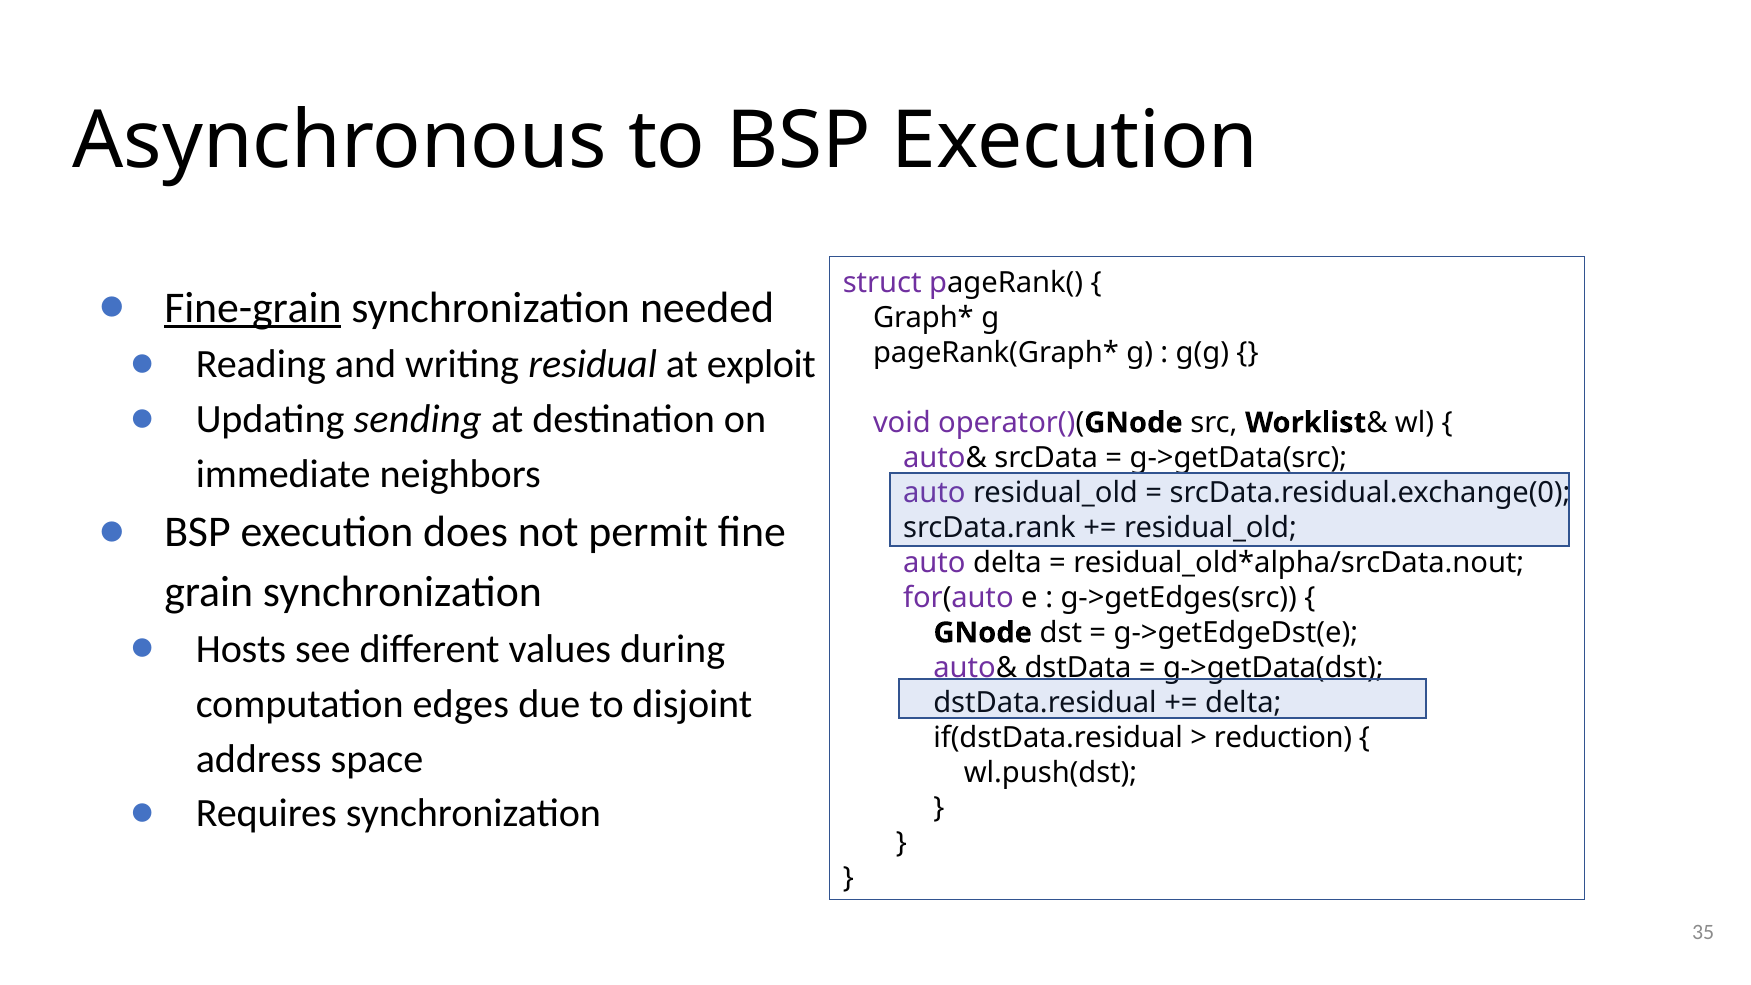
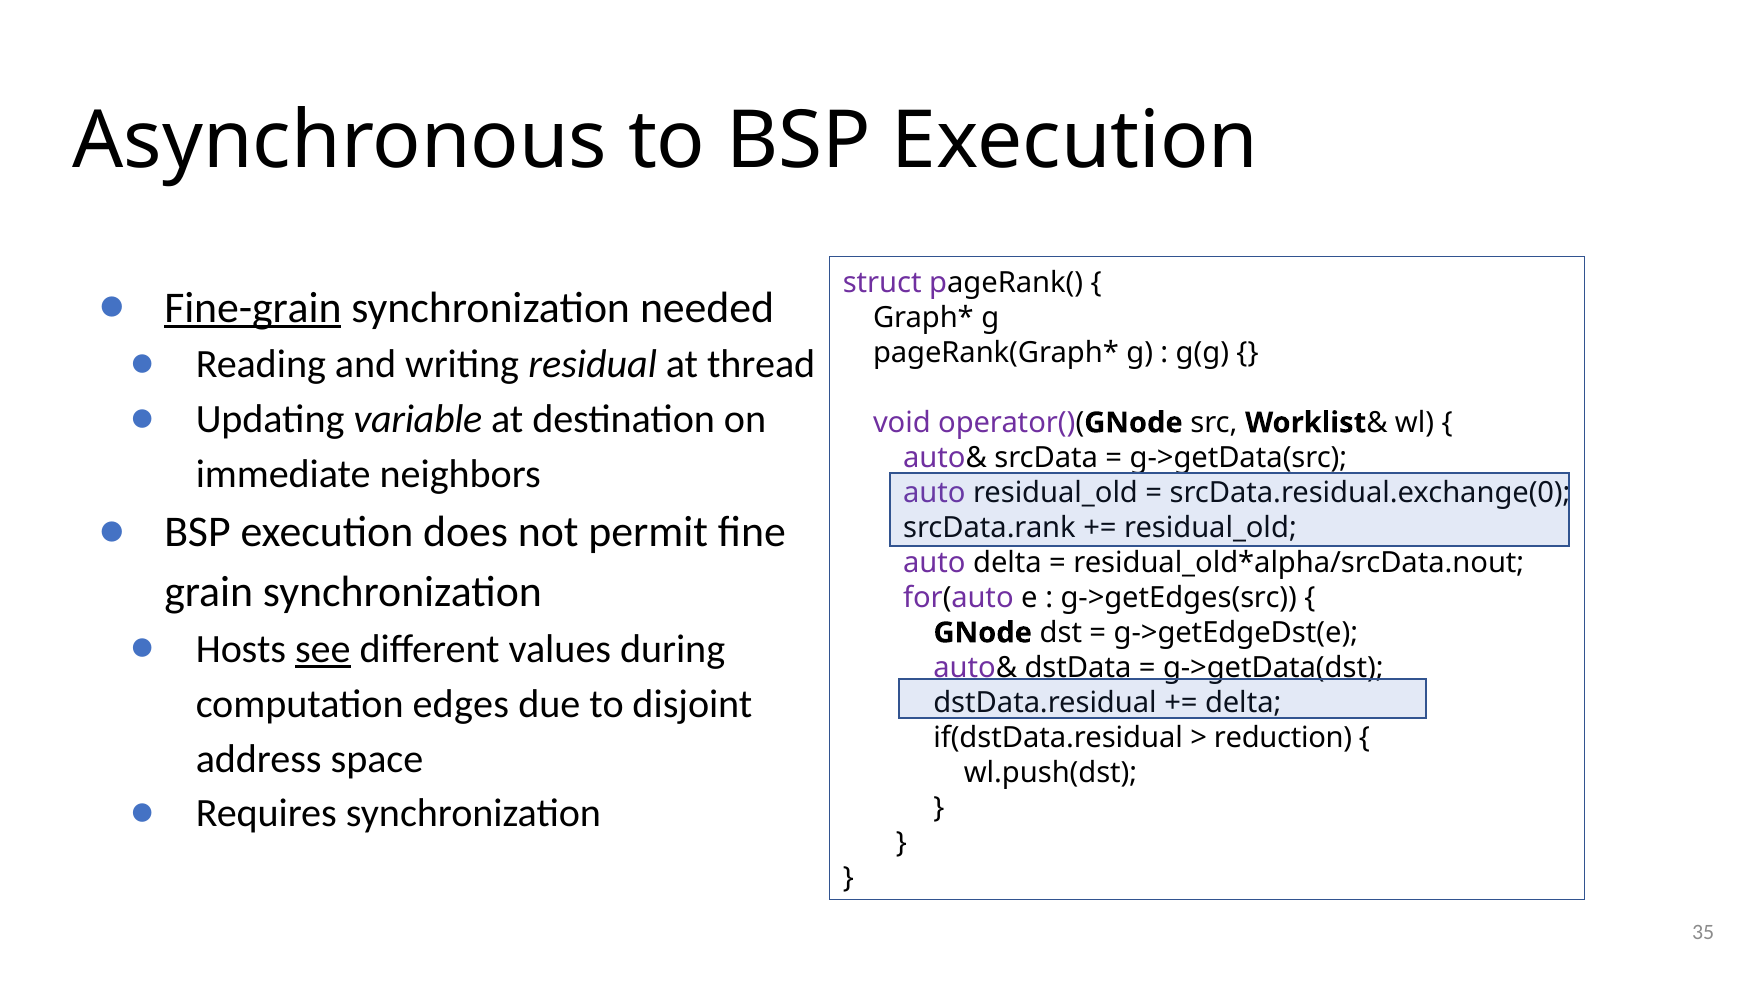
exploit: exploit -> thread (761, 365)
sending: sending -> variable (418, 420)
see underline: none -> present (323, 649)
